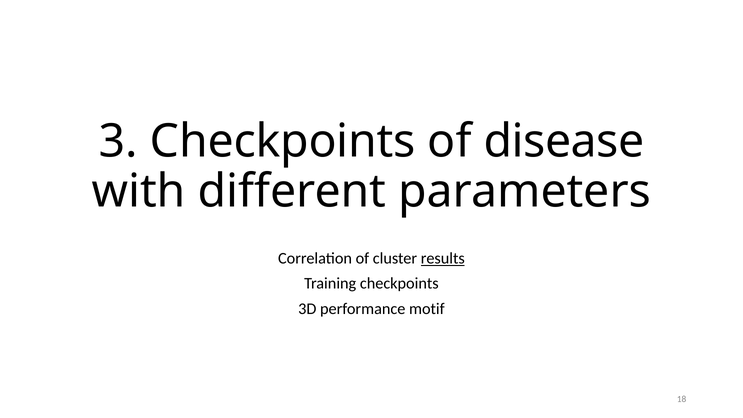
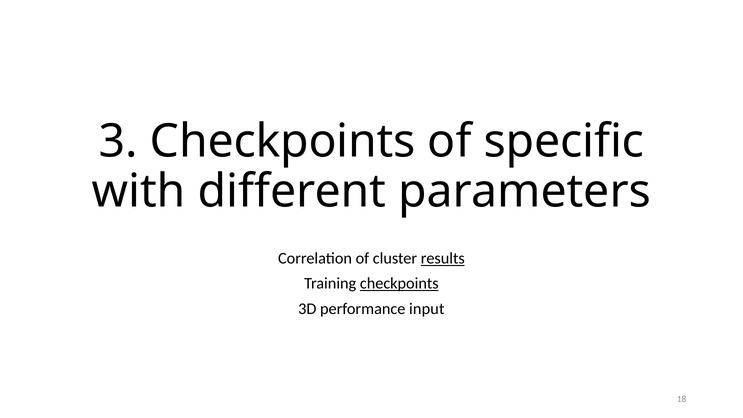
disease: disease -> specific (564, 141)
checkpoints underline: none -> present (399, 284)
motif: motif -> input (427, 309)
